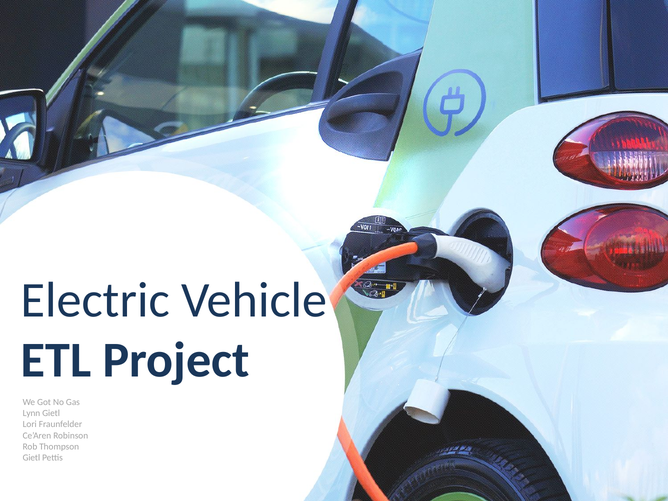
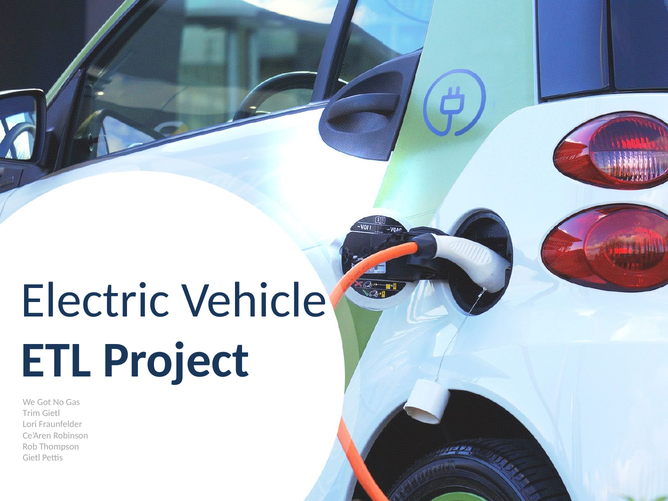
Lynn: Lynn -> Trim (31, 413)
